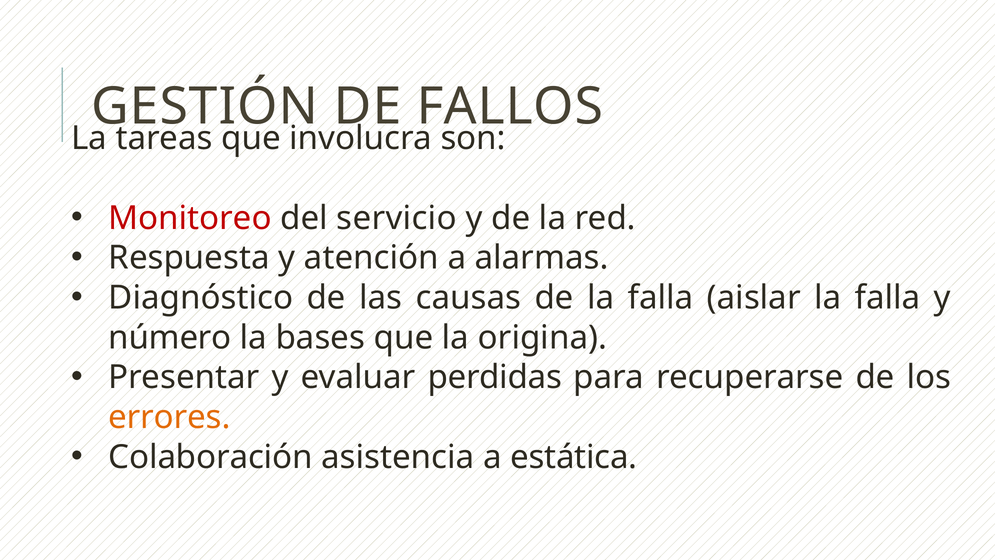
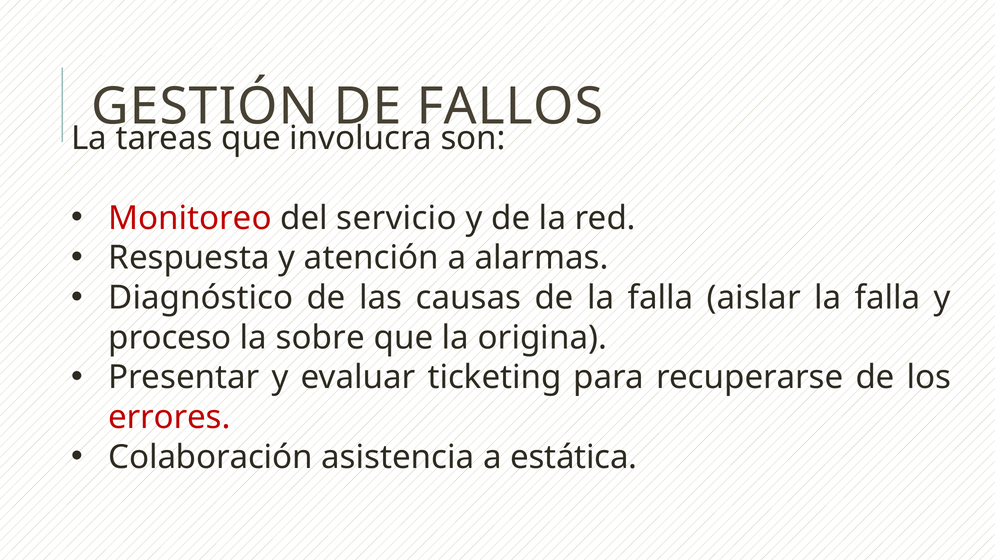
número: número -> proceso (170, 337)
bases: bases -> sobre (320, 337)
perdidas: perdidas -> ticketing (495, 377)
errores colour: orange -> red (169, 417)
